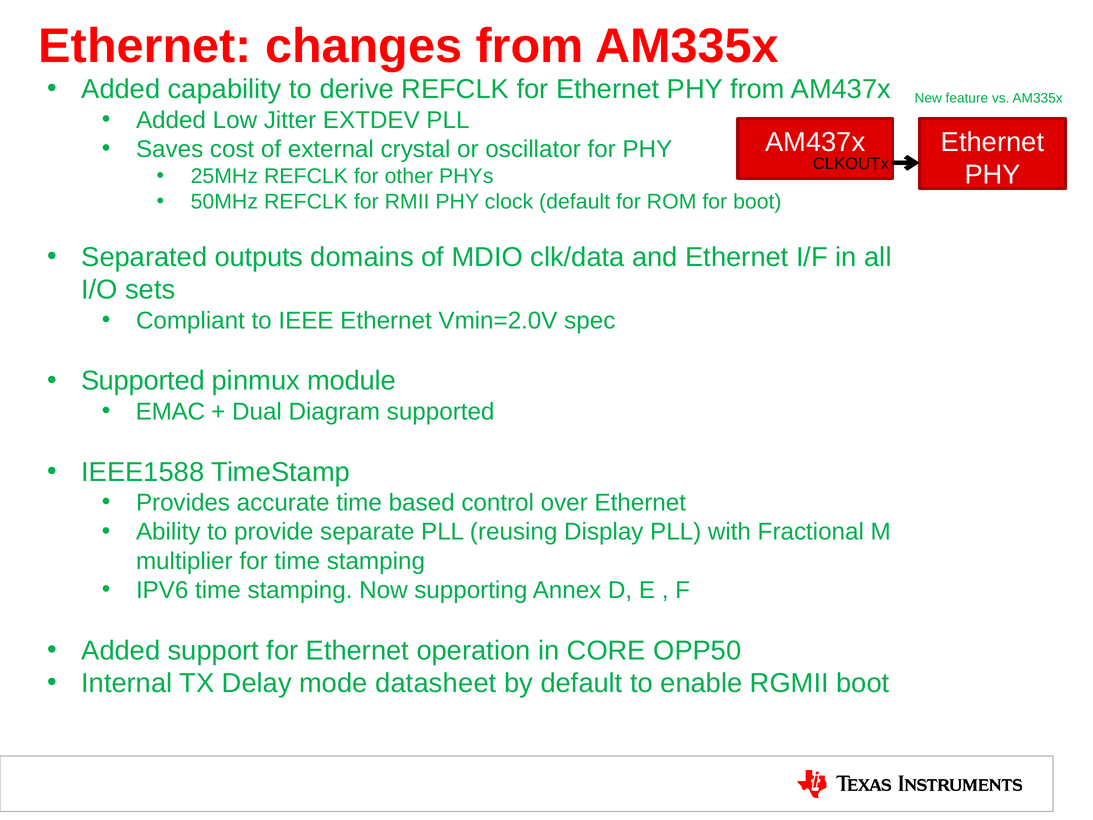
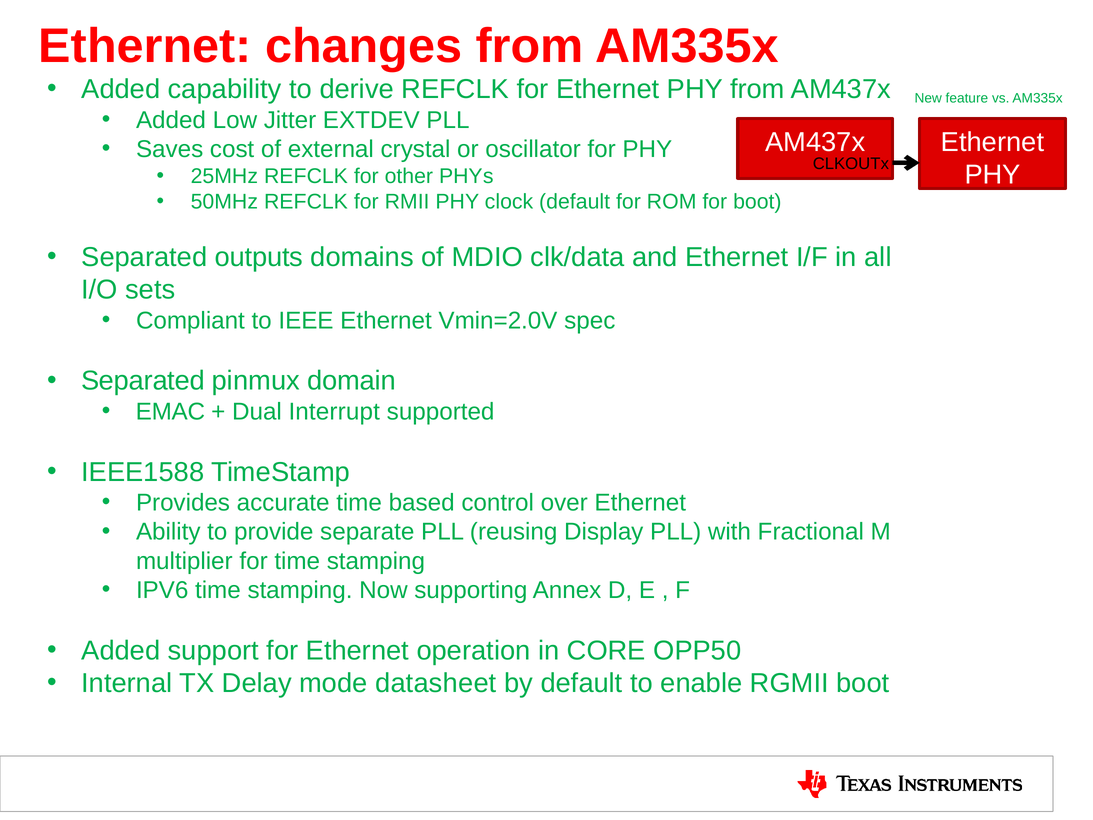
Supported: Supported -> Separated (143, 381)
module: module -> domain (352, 381)
Diagram: Diagram -> Interrupt (334, 412)
